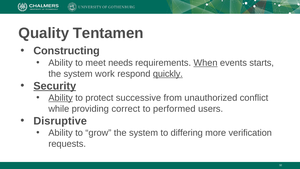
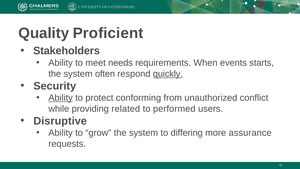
Tentamen: Tentamen -> Proficient (108, 33)
Constructing: Constructing -> Stakeholders (67, 51)
When underline: present -> none (206, 63)
work: work -> often (105, 74)
Security underline: present -> none (55, 86)
successive: successive -> conforming (138, 98)
correct: correct -> related (126, 109)
verification: verification -> assurance (250, 133)
